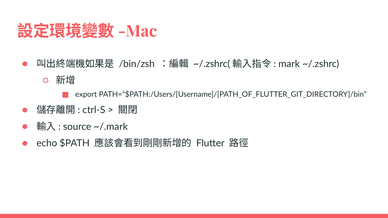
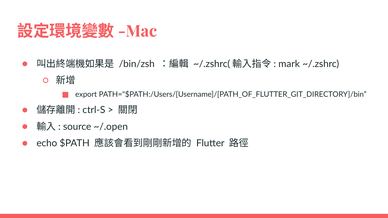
~/.mark: ~/.mark -> ~/.open (111, 127)
